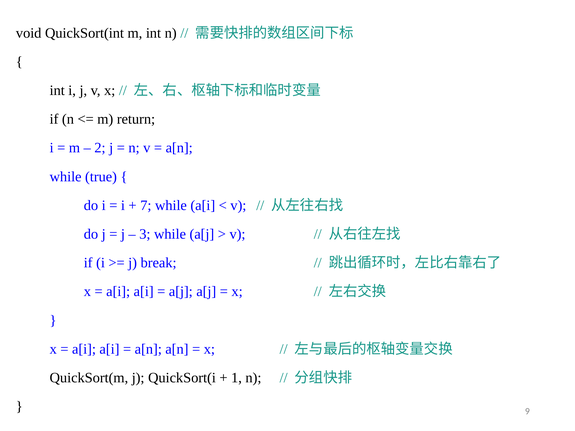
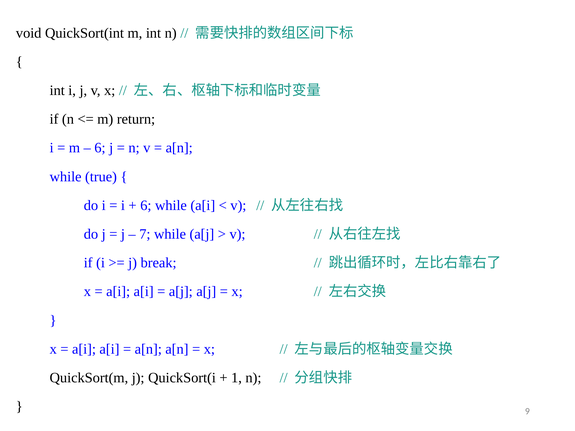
2: 2 -> 6 (100, 148)
7: 7 -> 6 (146, 205)
3: 3 -> 7 (145, 234)
